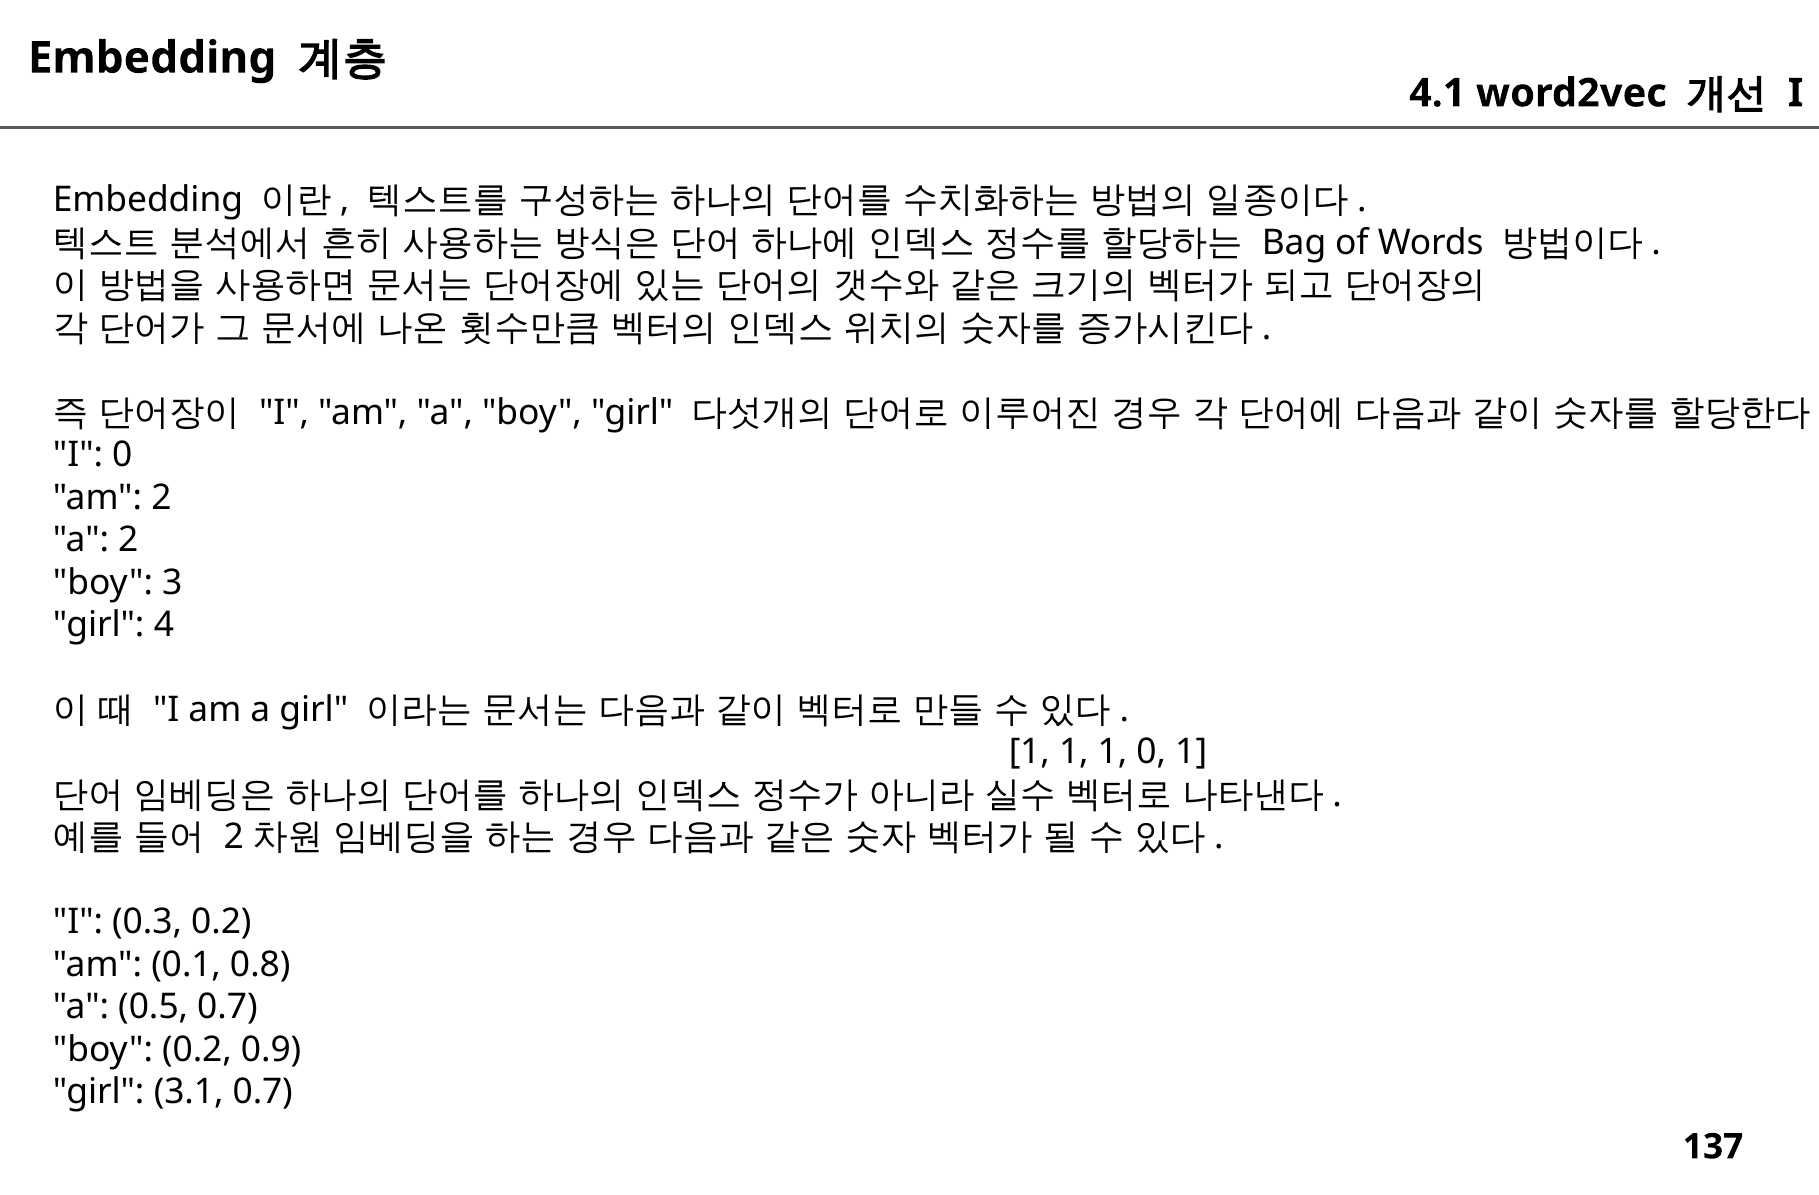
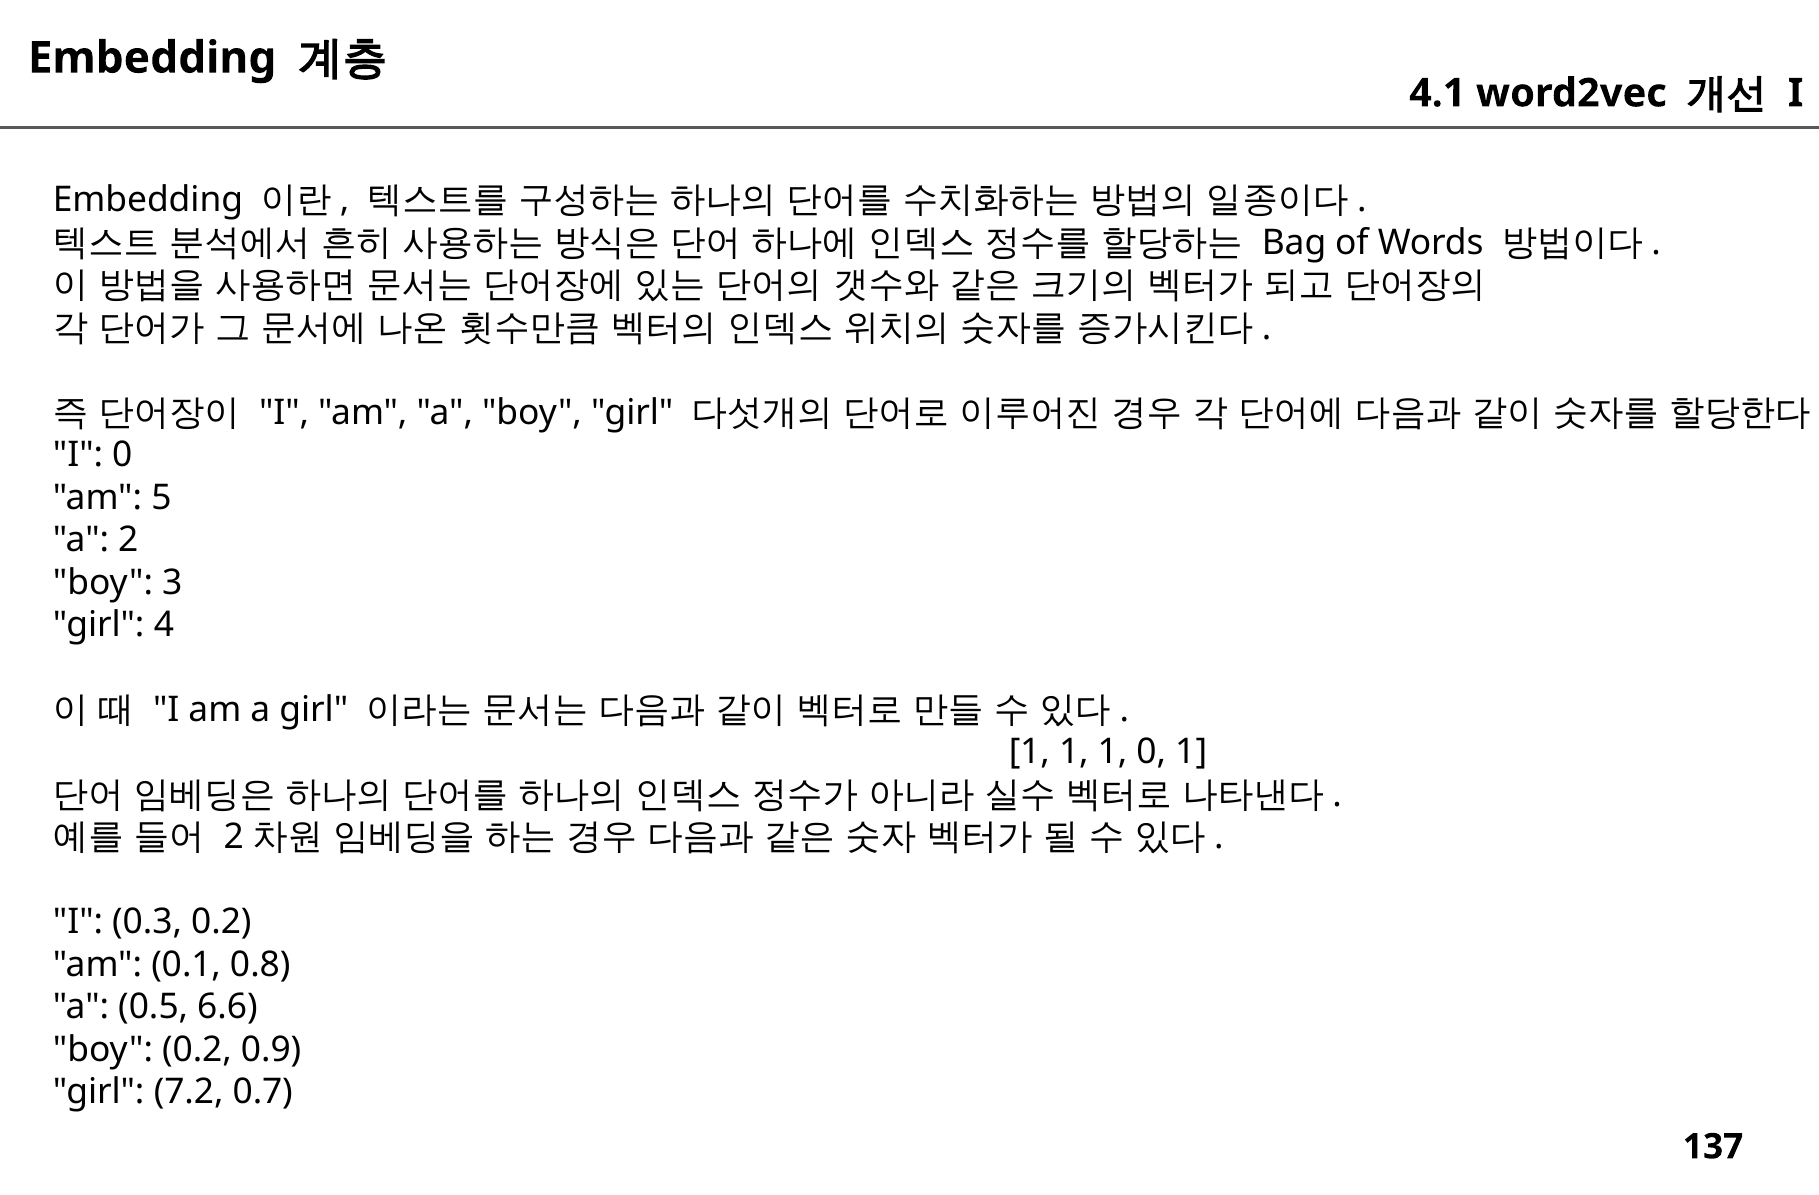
am 2: 2 -> 5 (161, 497)
0.5 0.7: 0.7 -> 6.6 (227, 1007)
3.1: 3.1 -> 7.2 (189, 1092)
